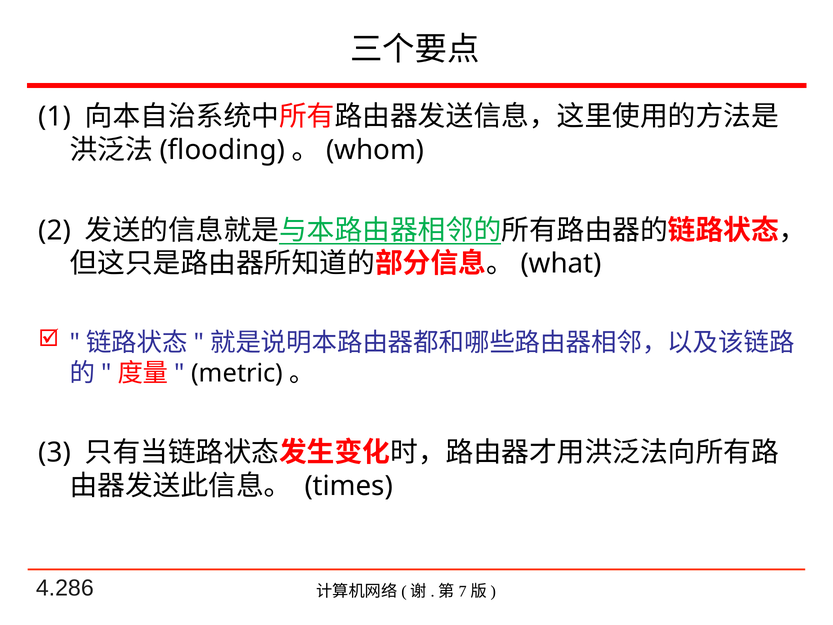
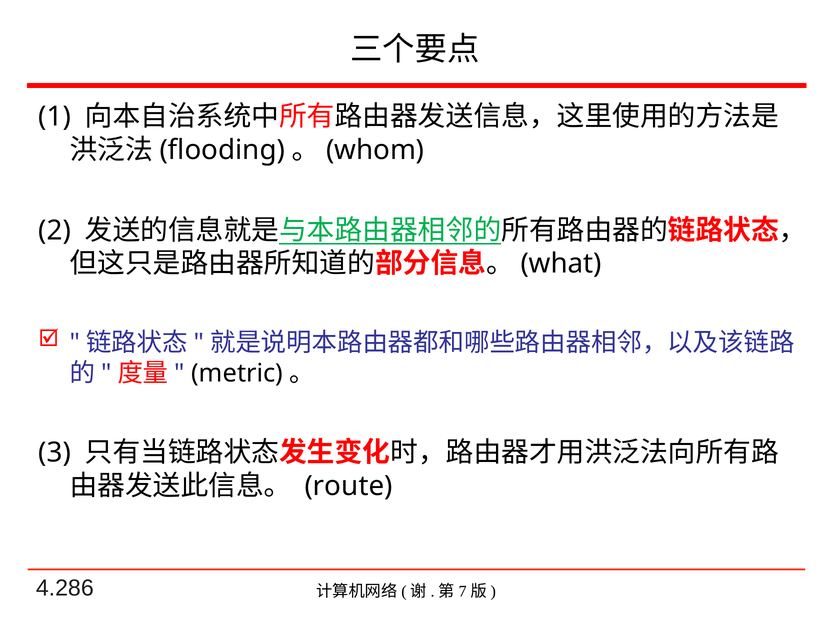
times: times -> route (349, 486)
